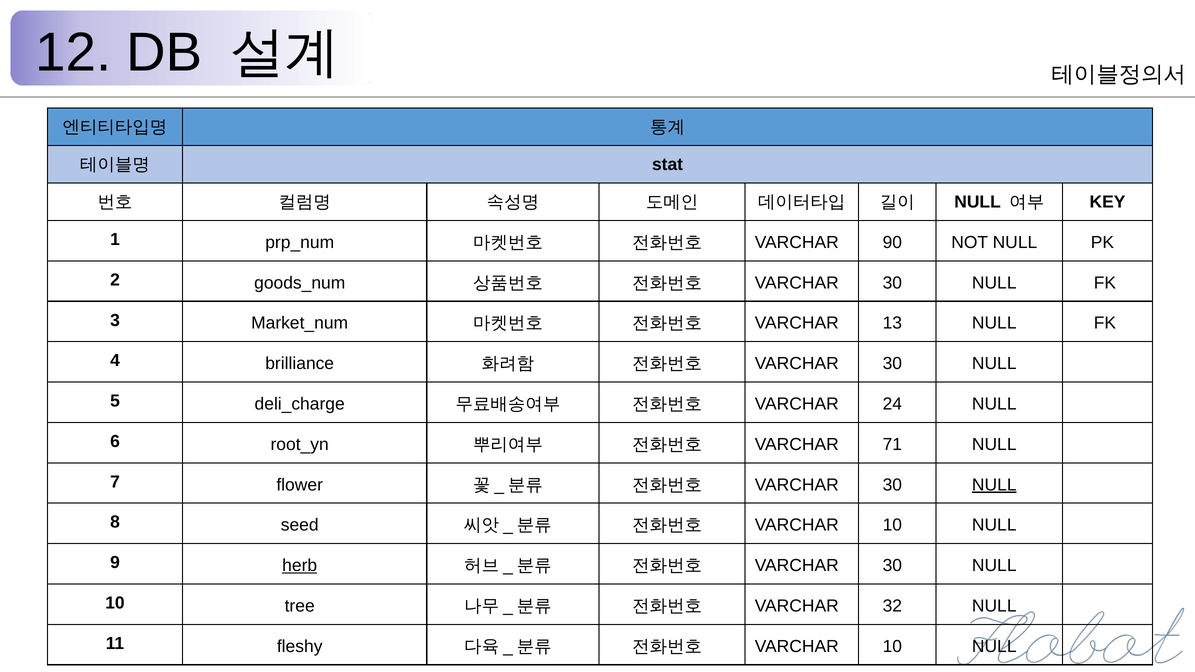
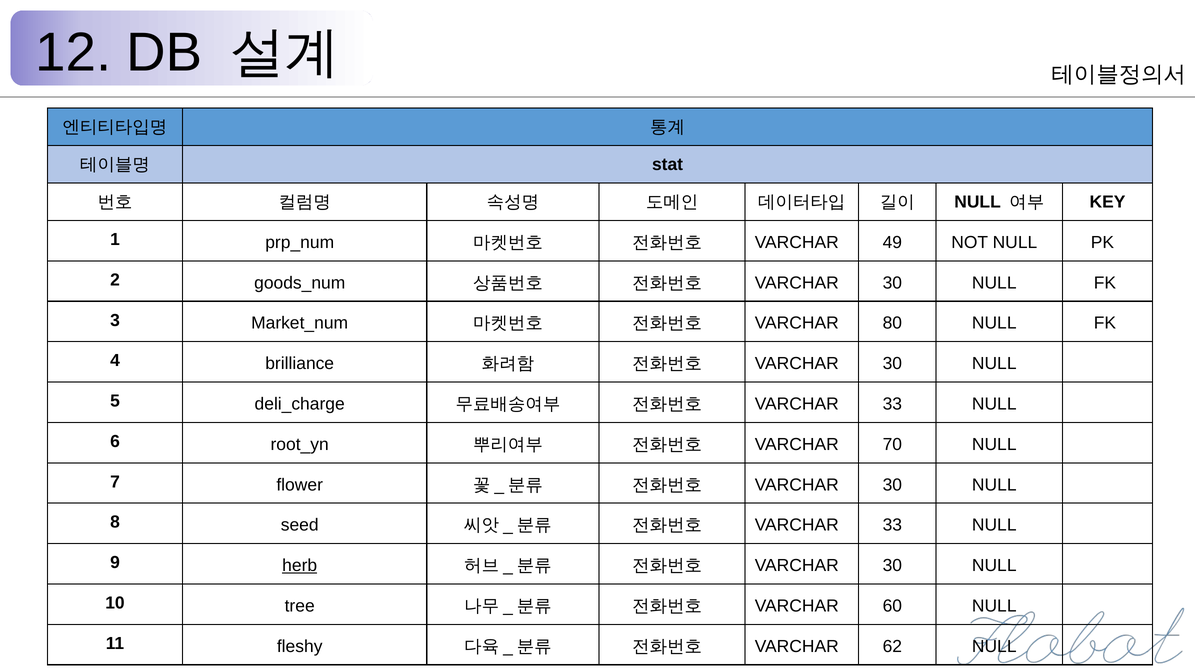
90: 90 -> 49 (892, 242)
13: 13 -> 80 (892, 323)
24: 24 -> 33 (892, 404)
71: 71 -> 70 (892, 444)
NULL underline: present -> none (994, 485)
10: 10 -> 33 (892, 525)
32: 32 -> 60 (892, 606)
10: 10 -> 62 (892, 646)
